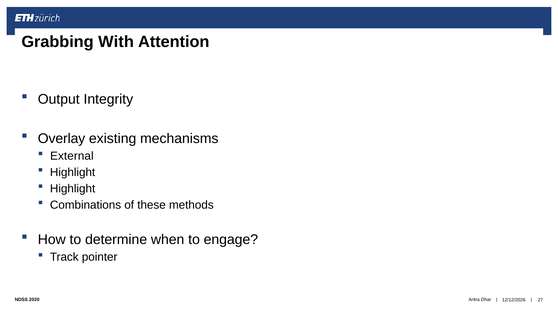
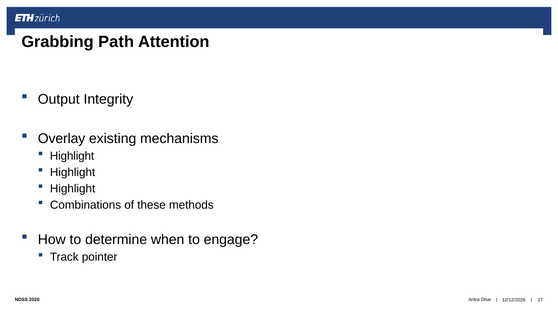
With: With -> Path (116, 42)
External: External -> Highlight (72, 156)
